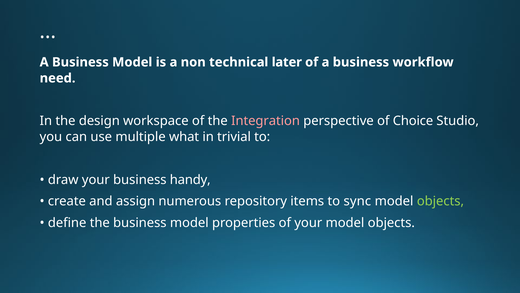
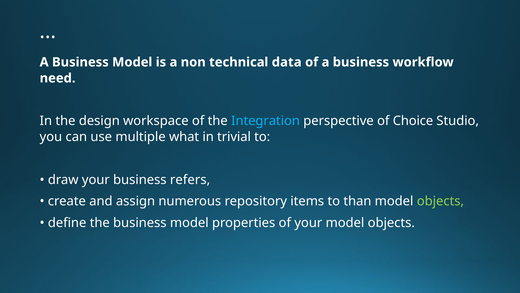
later: later -> data (287, 62)
Integration colour: pink -> light blue (266, 121)
handy: handy -> refers (190, 180)
sync: sync -> than (357, 201)
